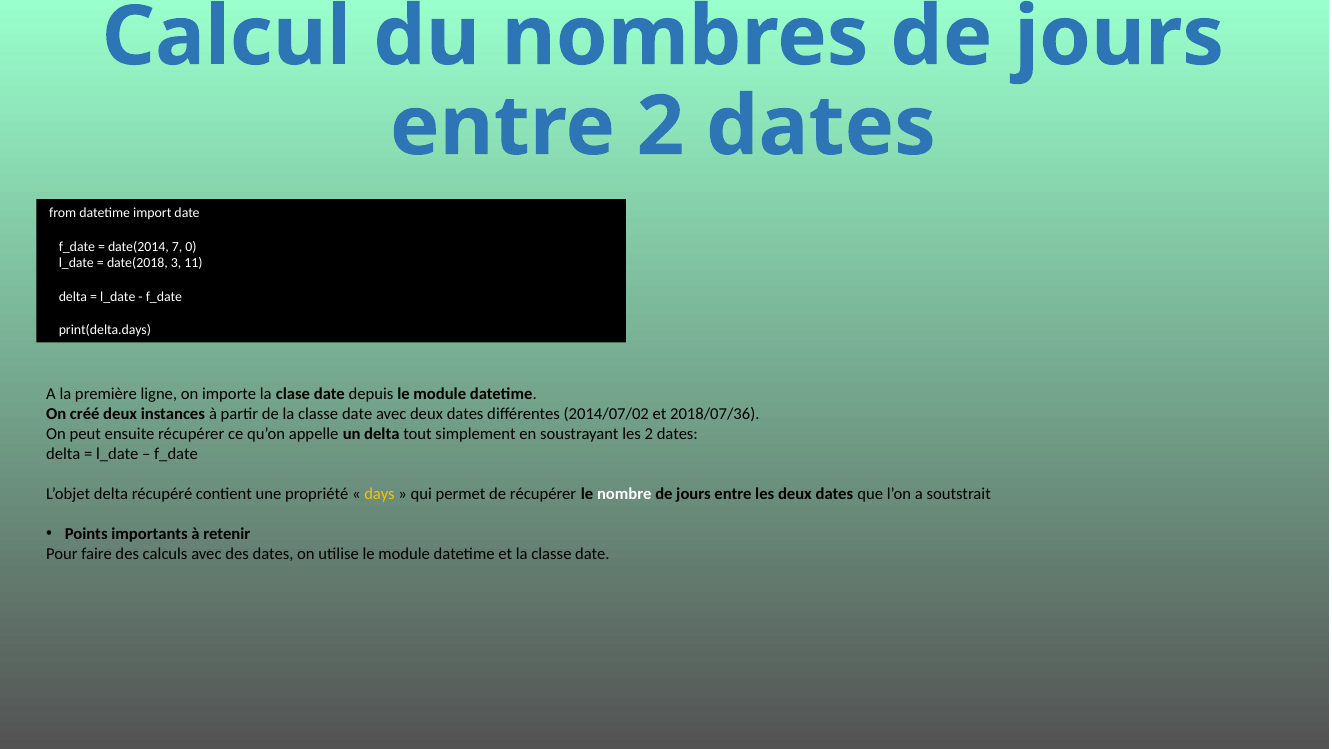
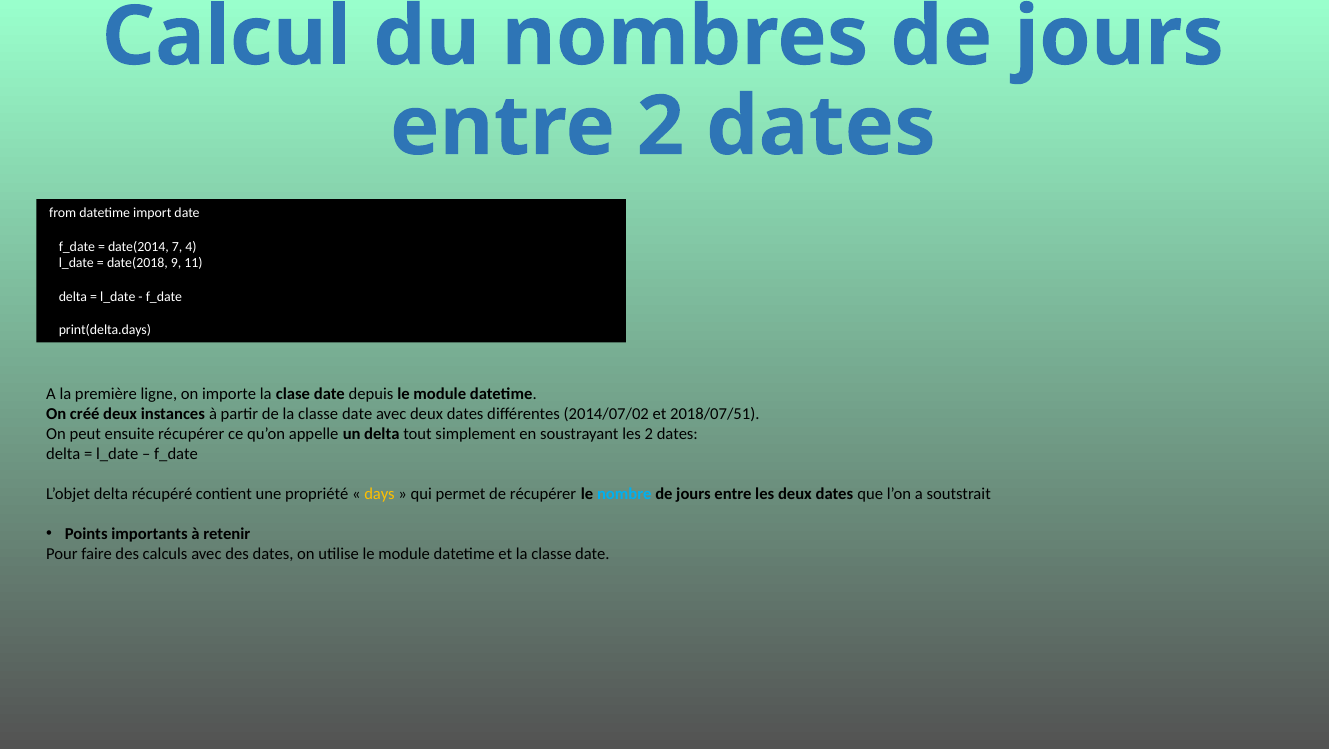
0: 0 -> 4 (191, 247)
3: 3 -> 9 (176, 263)
2018/07/36: 2018/07/36 -> 2018/07/51 (715, 414)
nombre colour: white -> light blue (624, 494)
